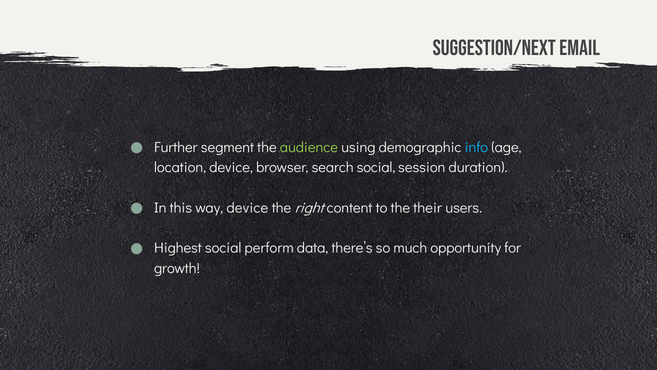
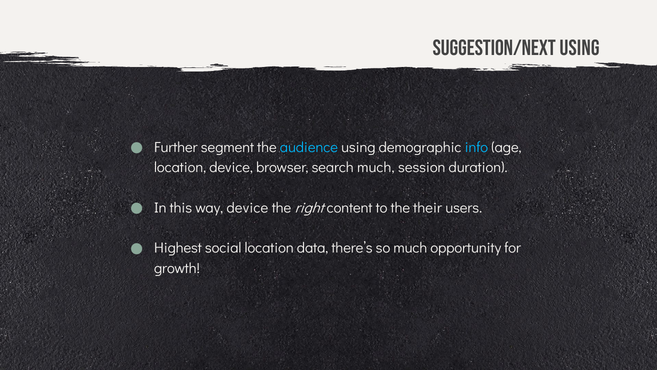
Suggestion/Next Email: Email -> Using (580, 48)
audience colour: light green -> light blue (309, 147)
search social: social -> much (376, 167)
social perform: perform -> location (269, 248)
